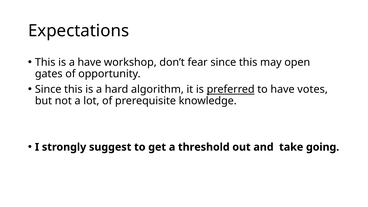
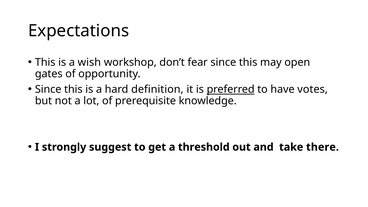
a have: have -> wish (89, 62)
algorithm: algorithm -> definition (157, 89)
going: going -> there (323, 147)
